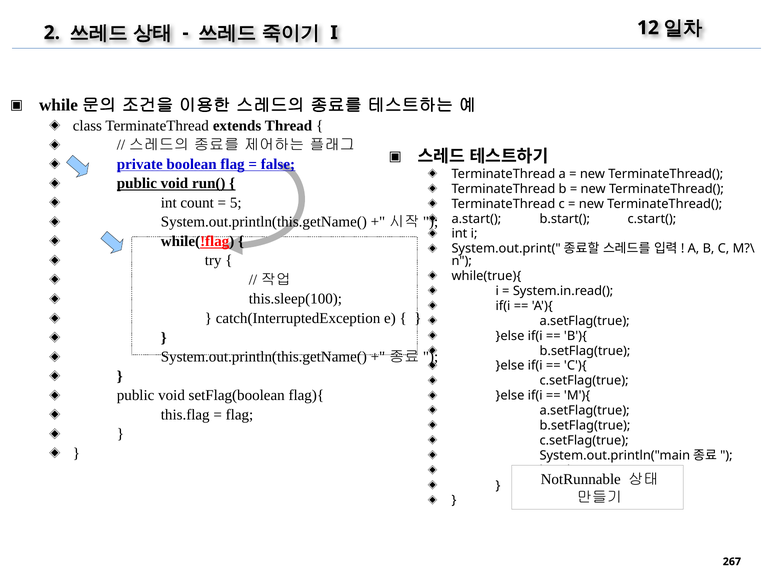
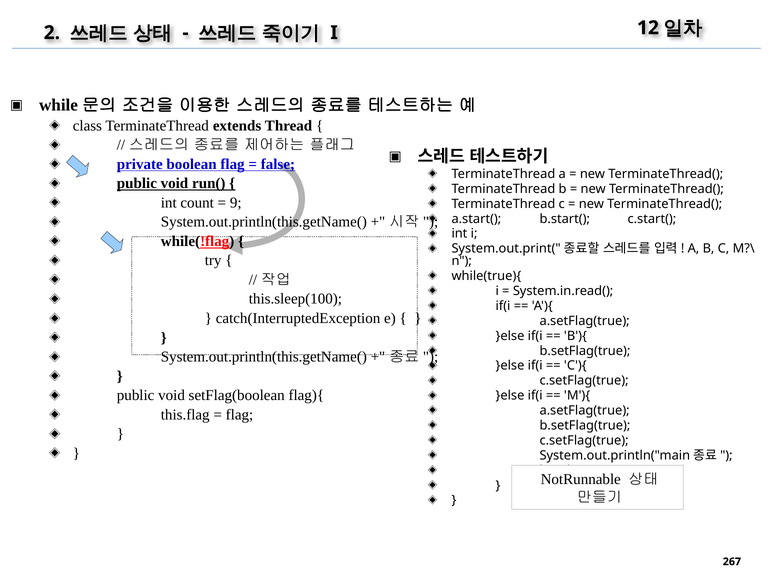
5: 5 -> 9 (236, 203)
